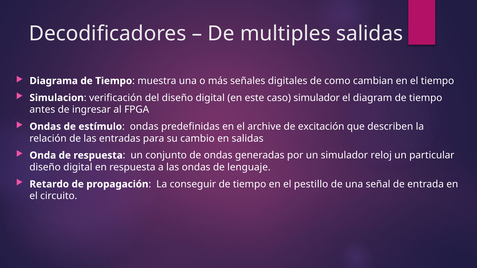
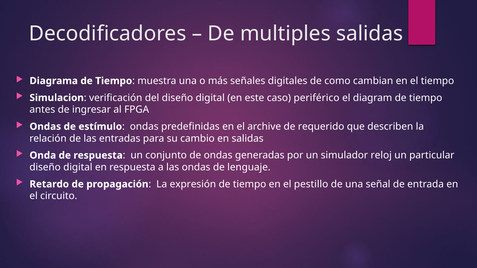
caso simulador: simulador -> periférico (317, 98)
excitación: excitación -> requerido (321, 127)
conseguir: conseguir -> expresión (193, 184)
